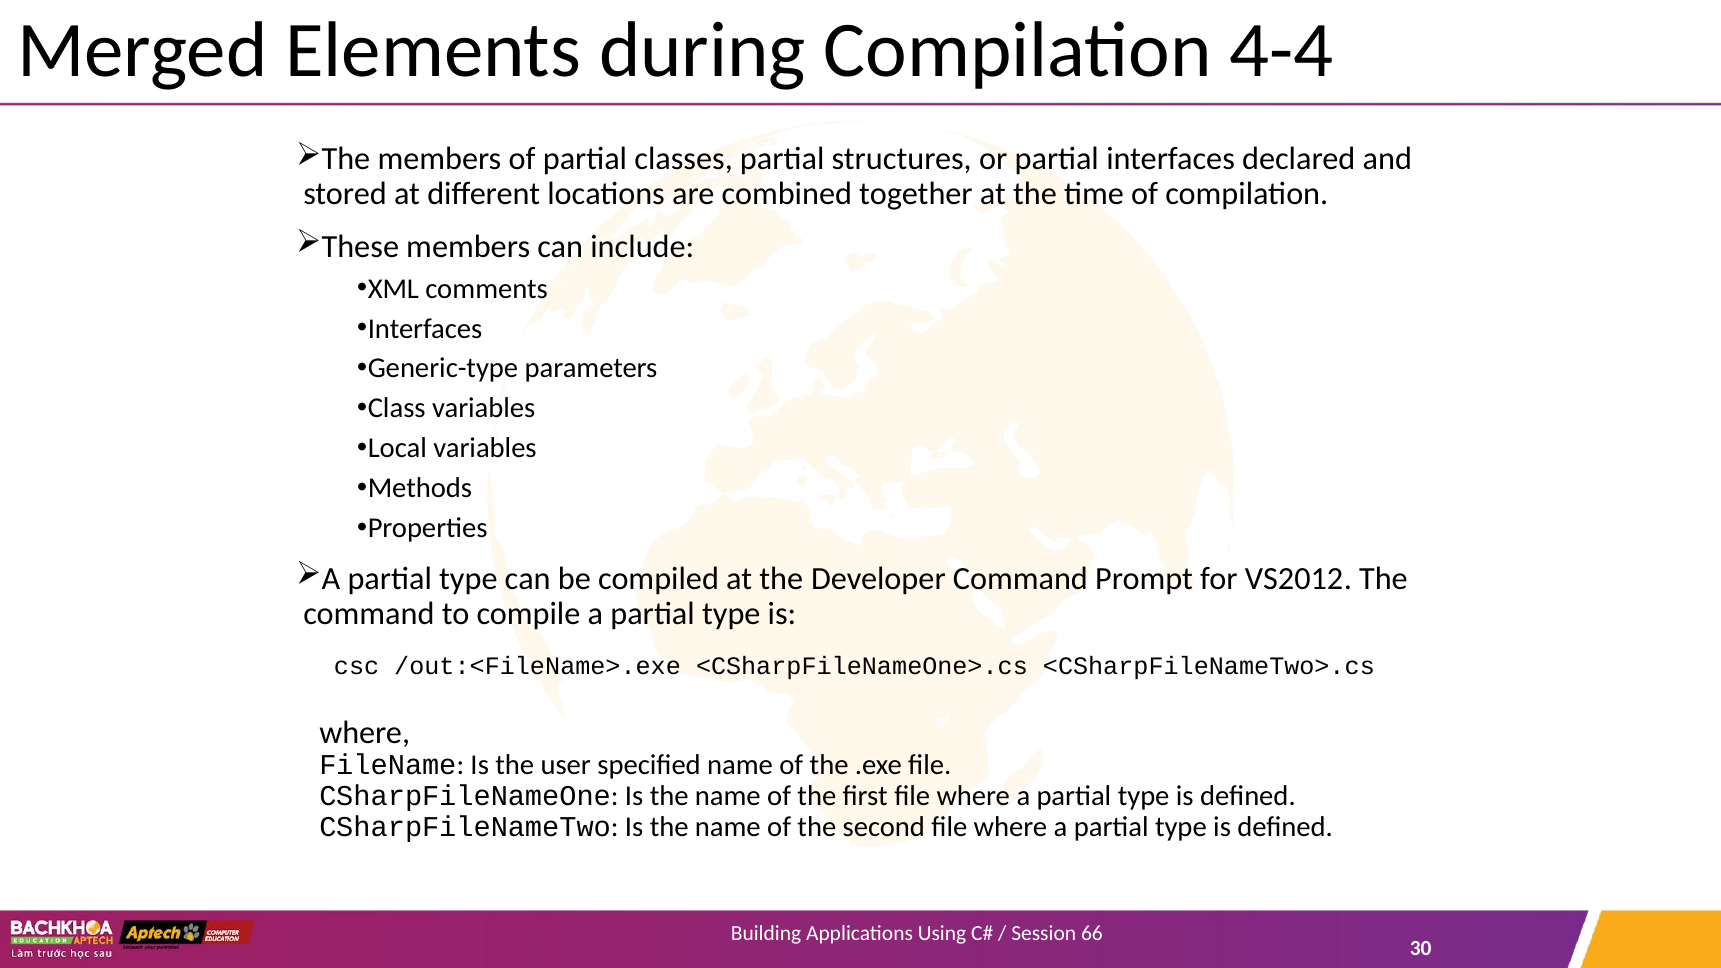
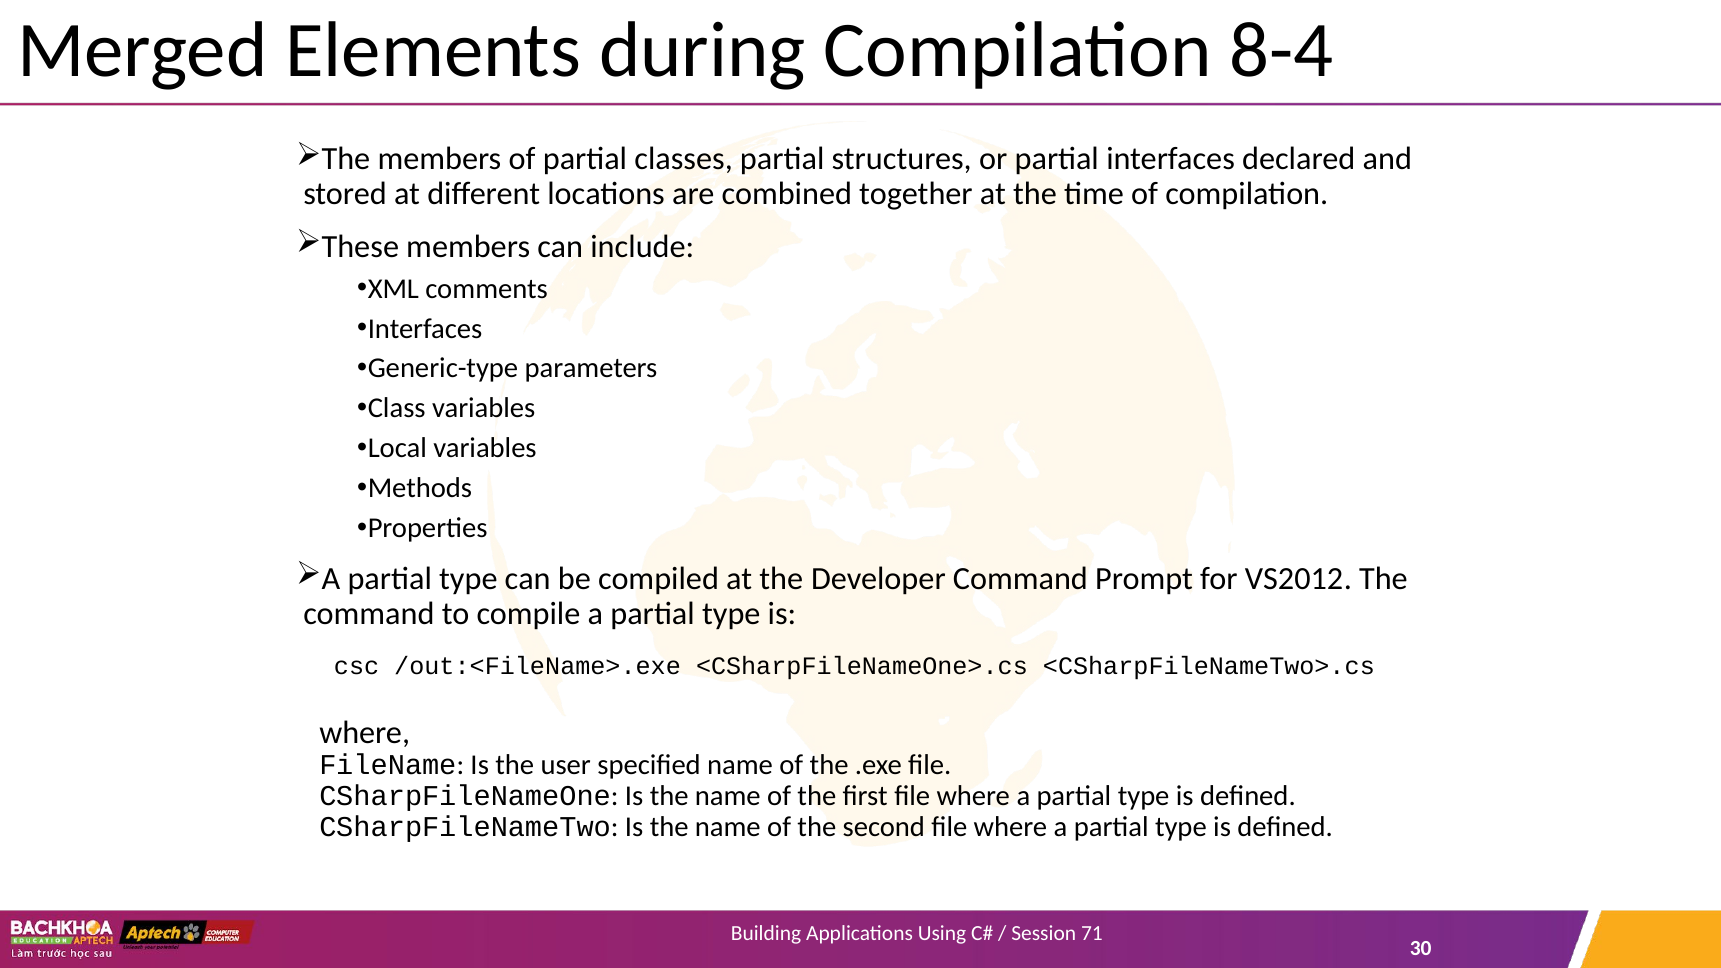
4-4: 4-4 -> 8-4 (1282, 51)
66: 66 -> 71 (1092, 934)
